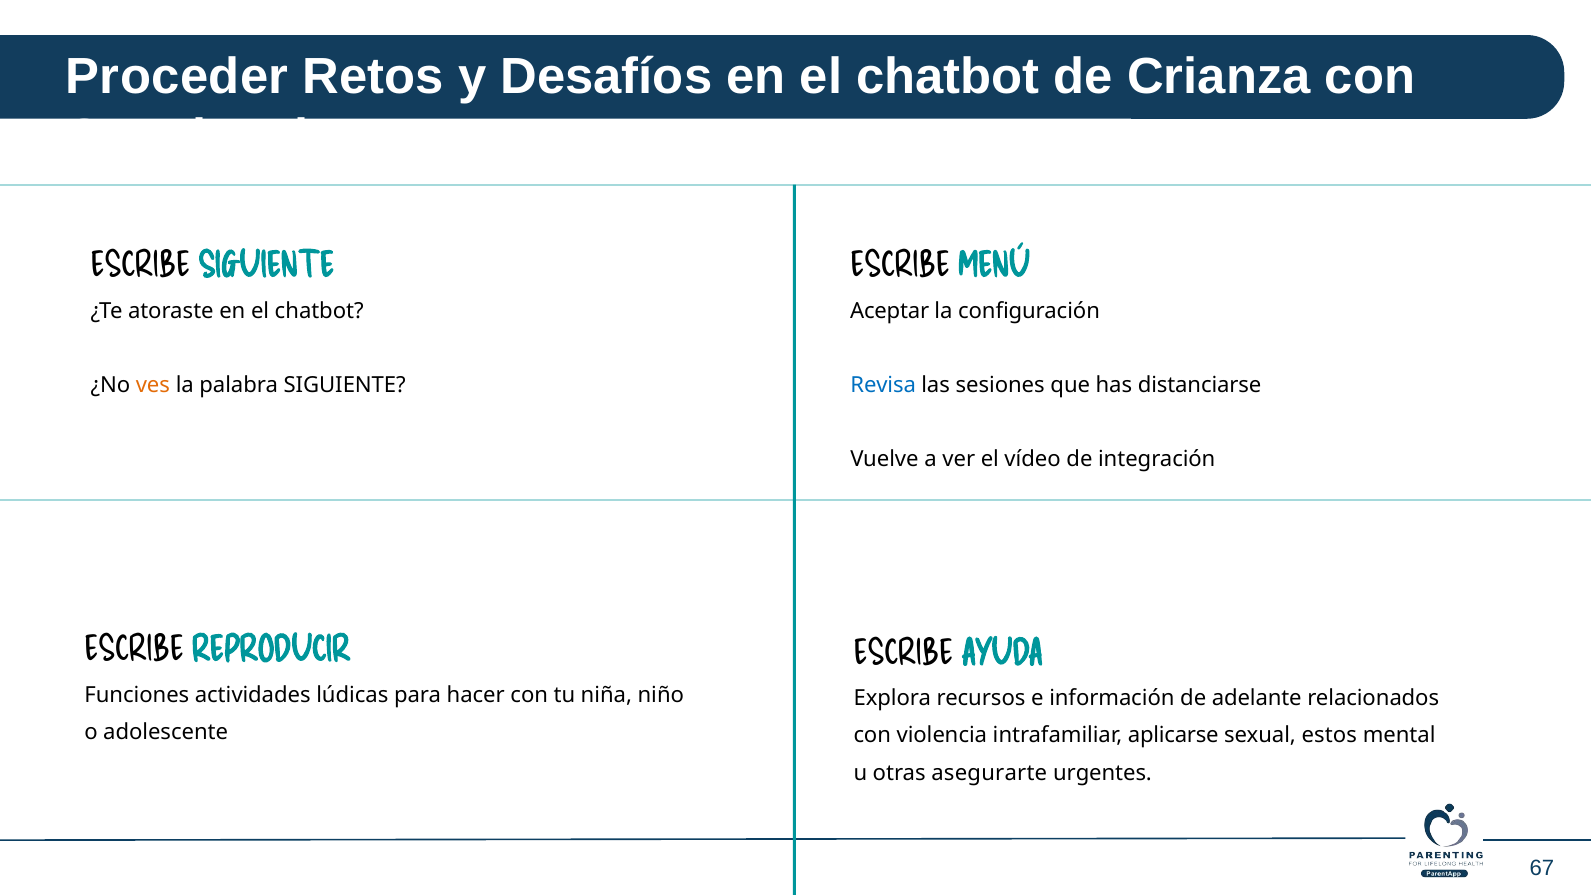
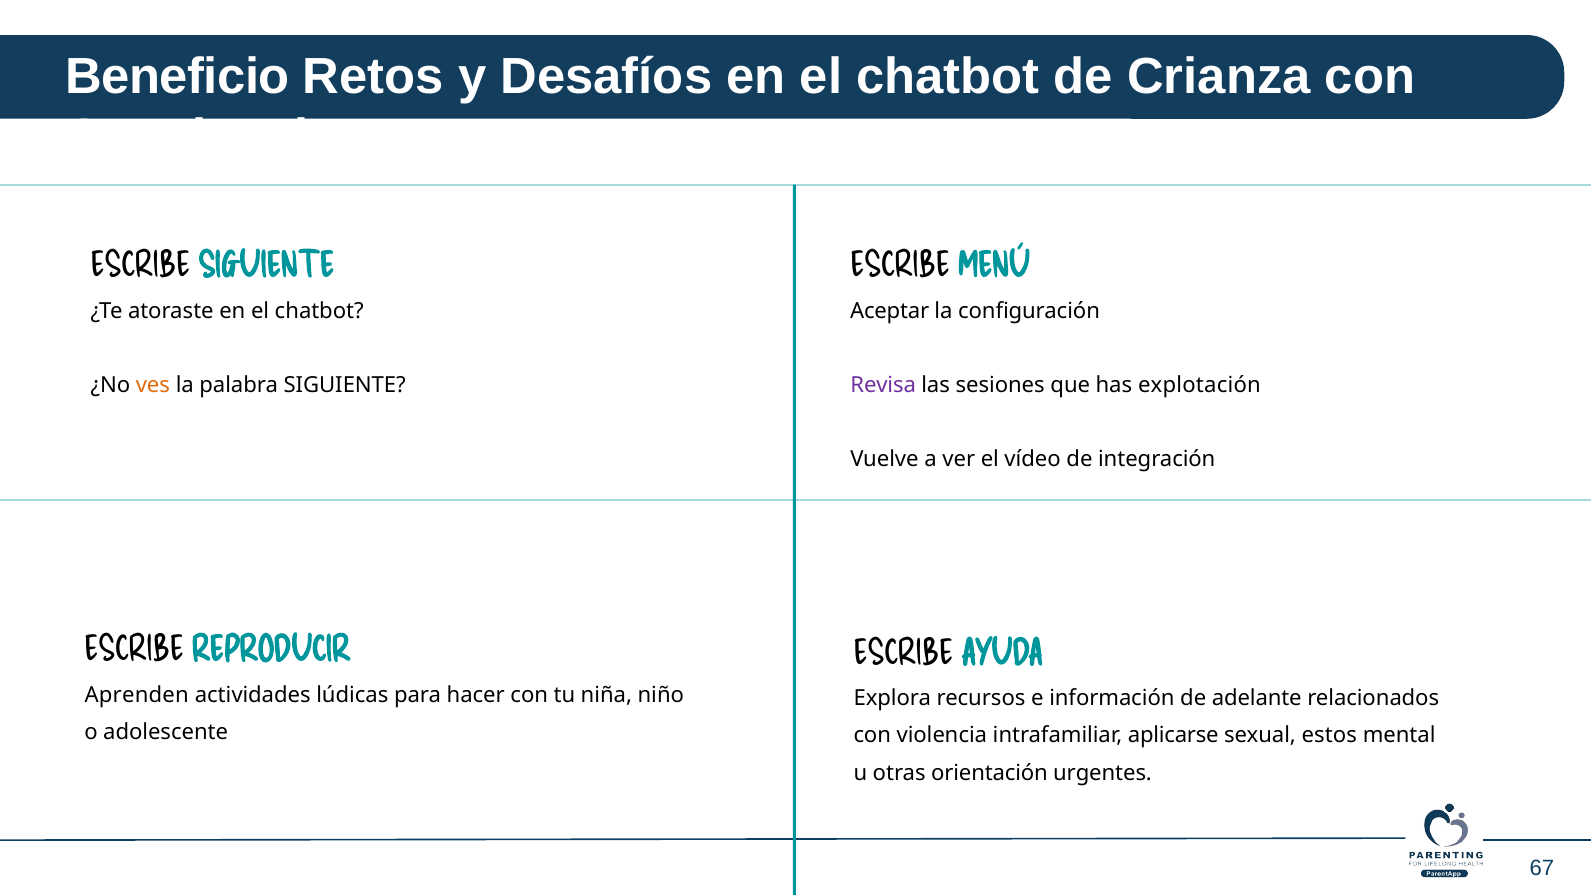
Proceder: Proceder -> Beneficio (177, 76)
Revisa colour: blue -> purple (883, 385)
distanciarse: distanciarse -> explotación (1199, 385)
Funciones: Funciones -> Aprenden (137, 695)
asegurarte: asegurarte -> orientación (989, 773)
